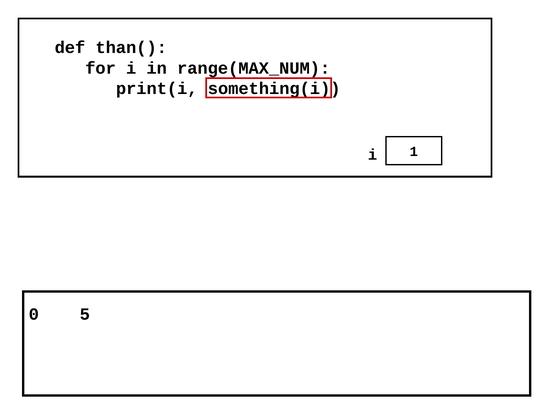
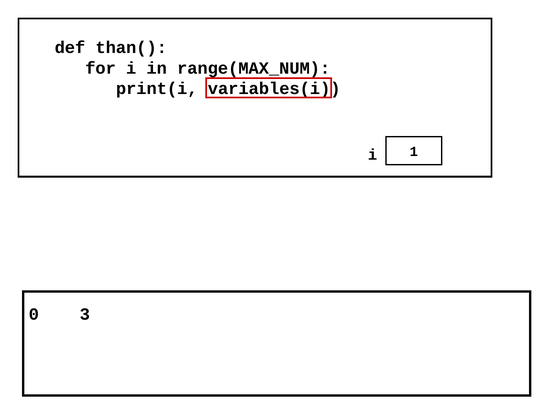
something(i: something(i -> variables(i (274, 89)
5: 5 -> 3 (85, 314)
